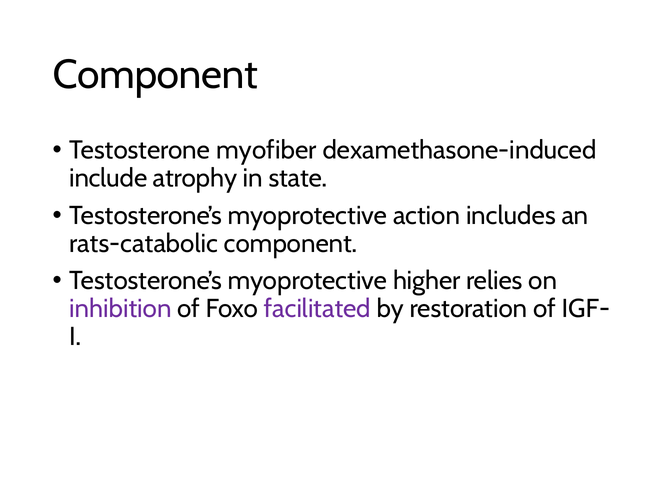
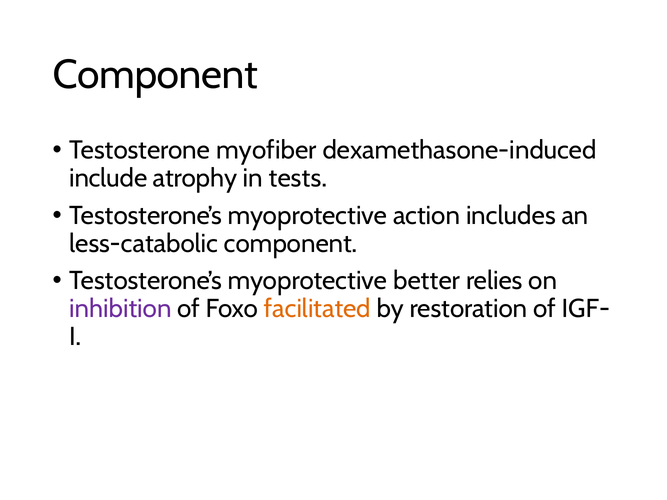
state: state -> tests (298, 178)
rats-catabolic: rats-catabolic -> less-catabolic (144, 244)
higher: higher -> better (427, 281)
facilitated colour: purple -> orange (317, 309)
